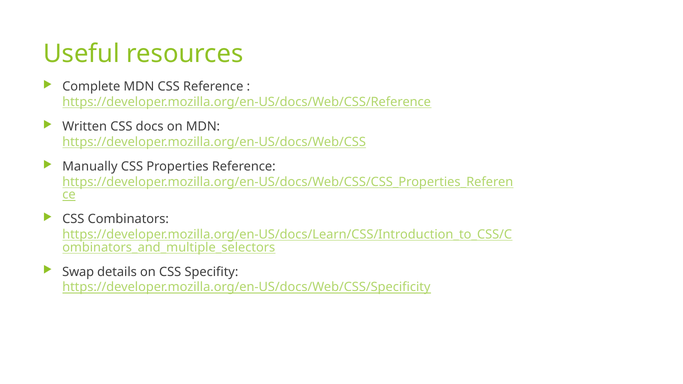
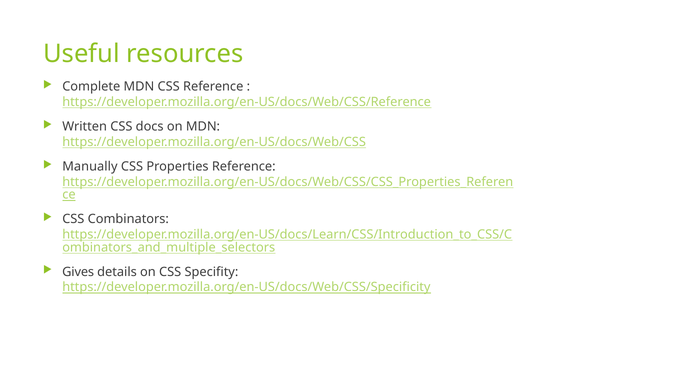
Swap: Swap -> Gives (78, 272)
